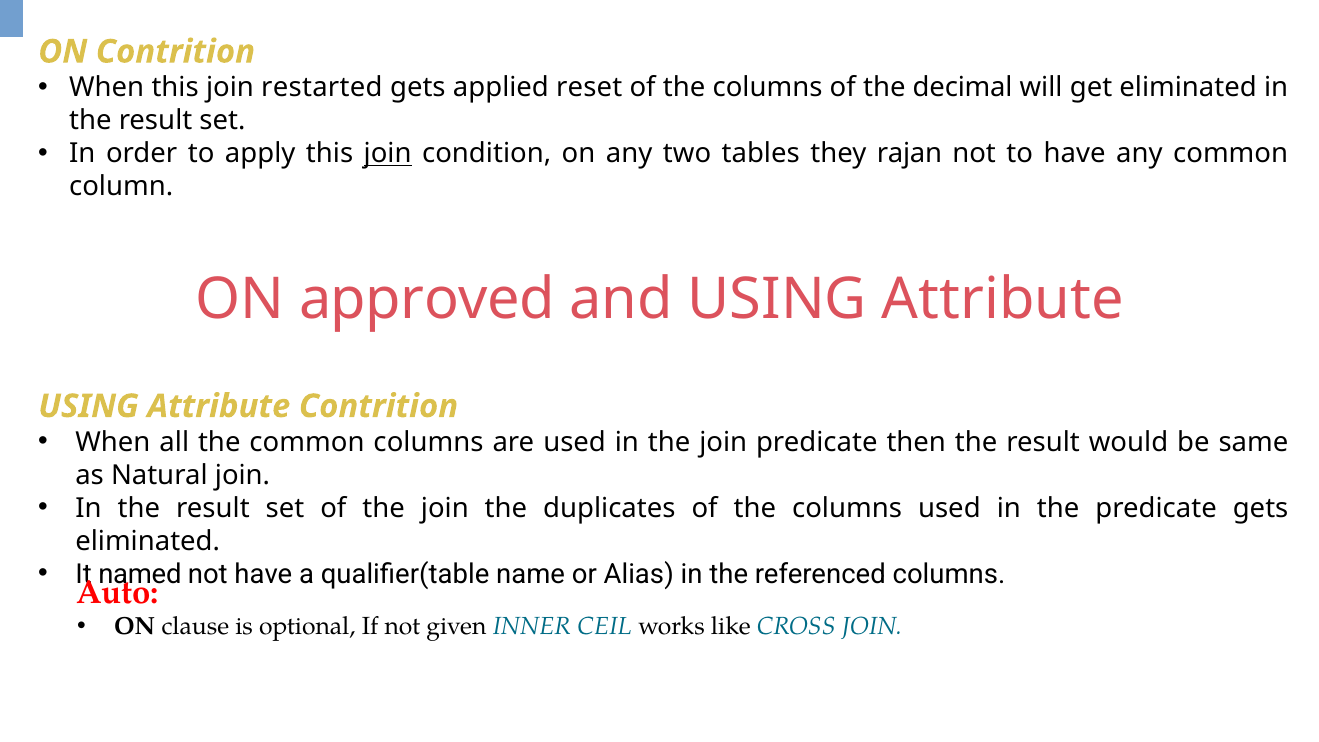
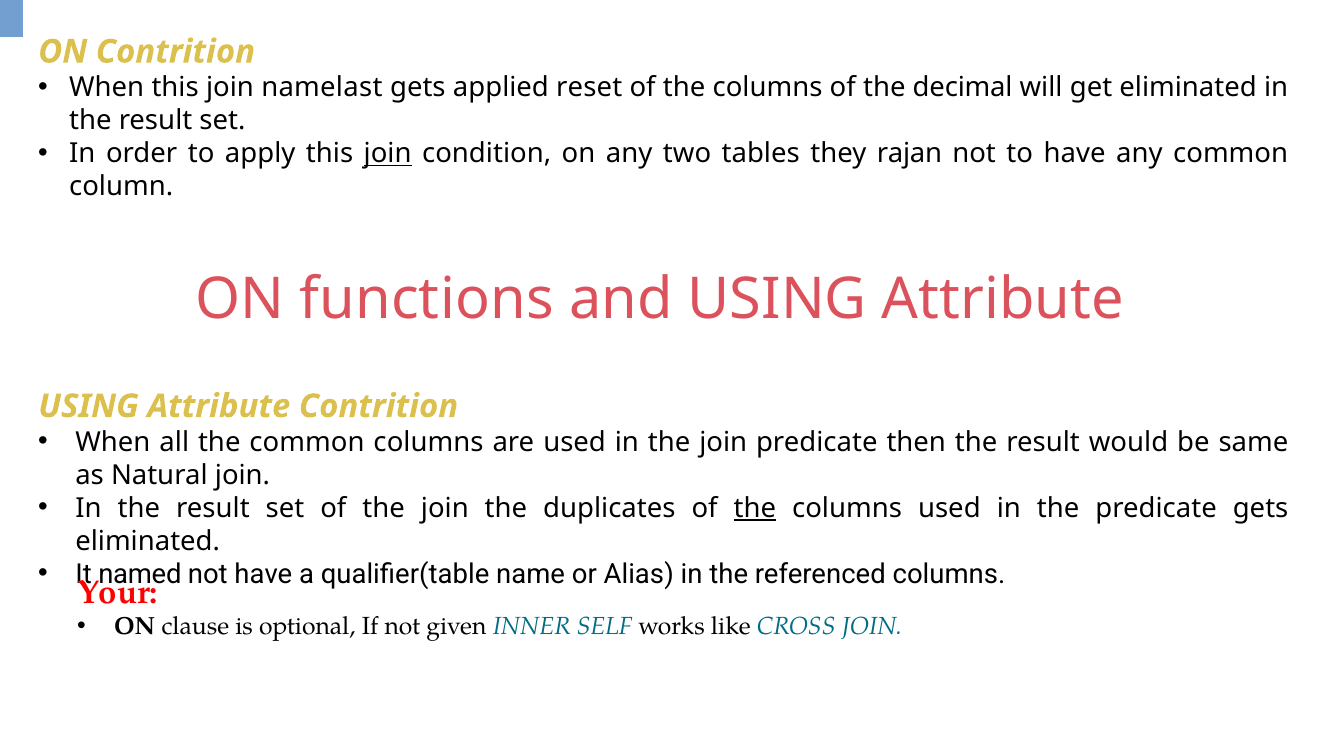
restarted: restarted -> namelast (322, 88)
approved: approved -> functions (427, 299)
the underline: none -> present (755, 508)
Auto: Auto -> Your (118, 593)
CEIL: CEIL -> SELF (605, 627)
